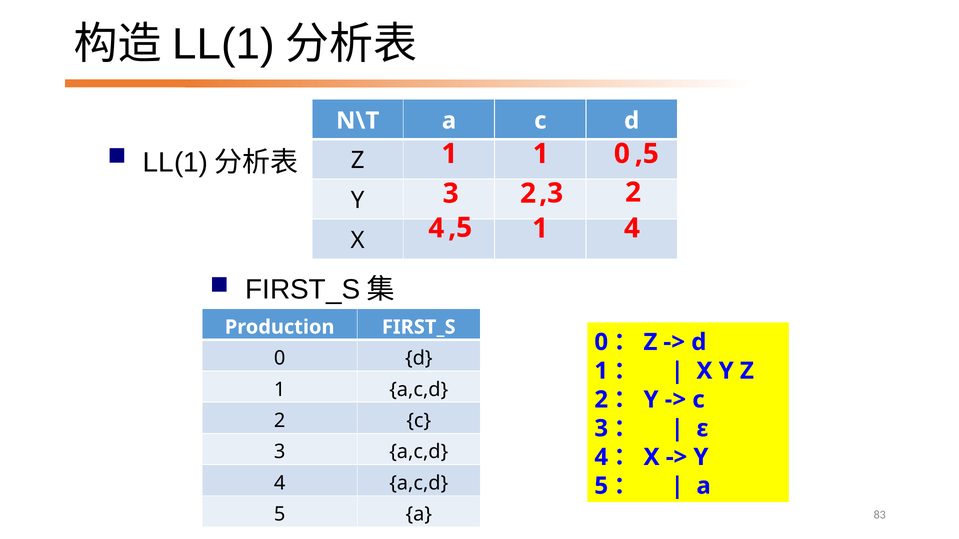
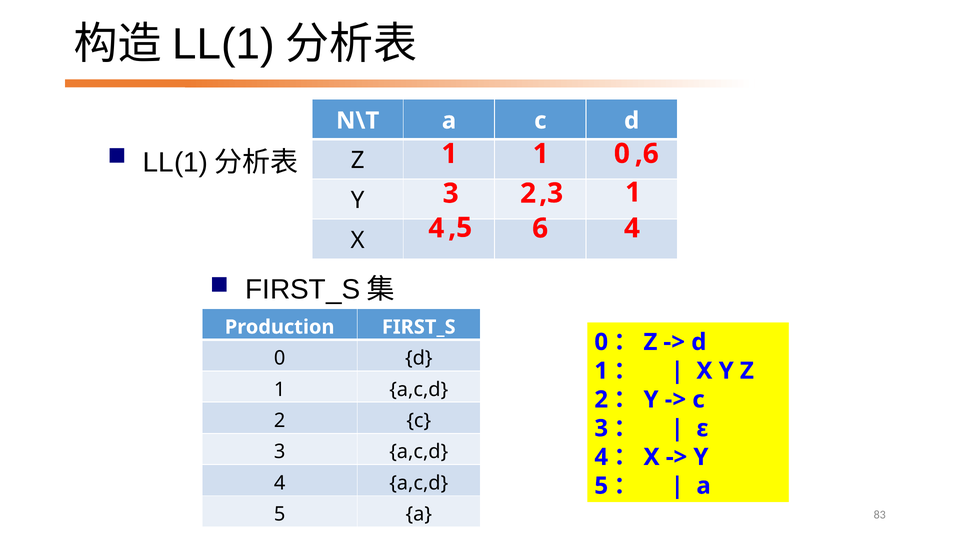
1 ,5: ,5 -> ,6 (647, 154)
,3 2: 2 -> 1 (633, 193)
4 1: 1 -> 6 (540, 228)
